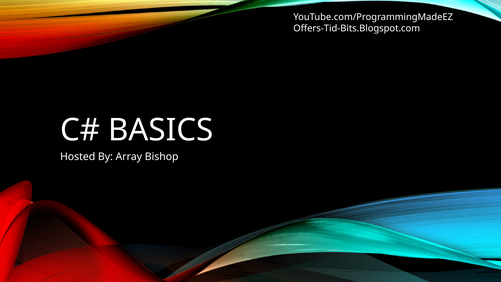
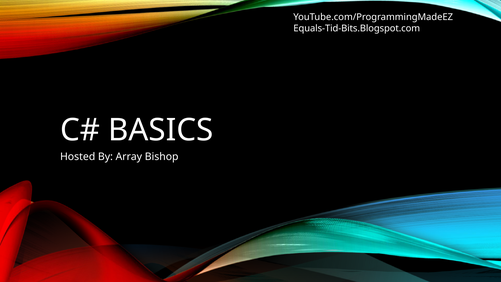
Offers-Tid-Bits.Blogspot.com: Offers-Tid-Bits.Blogspot.com -> Equals-Tid-Bits.Blogspot.com (357, 28)
